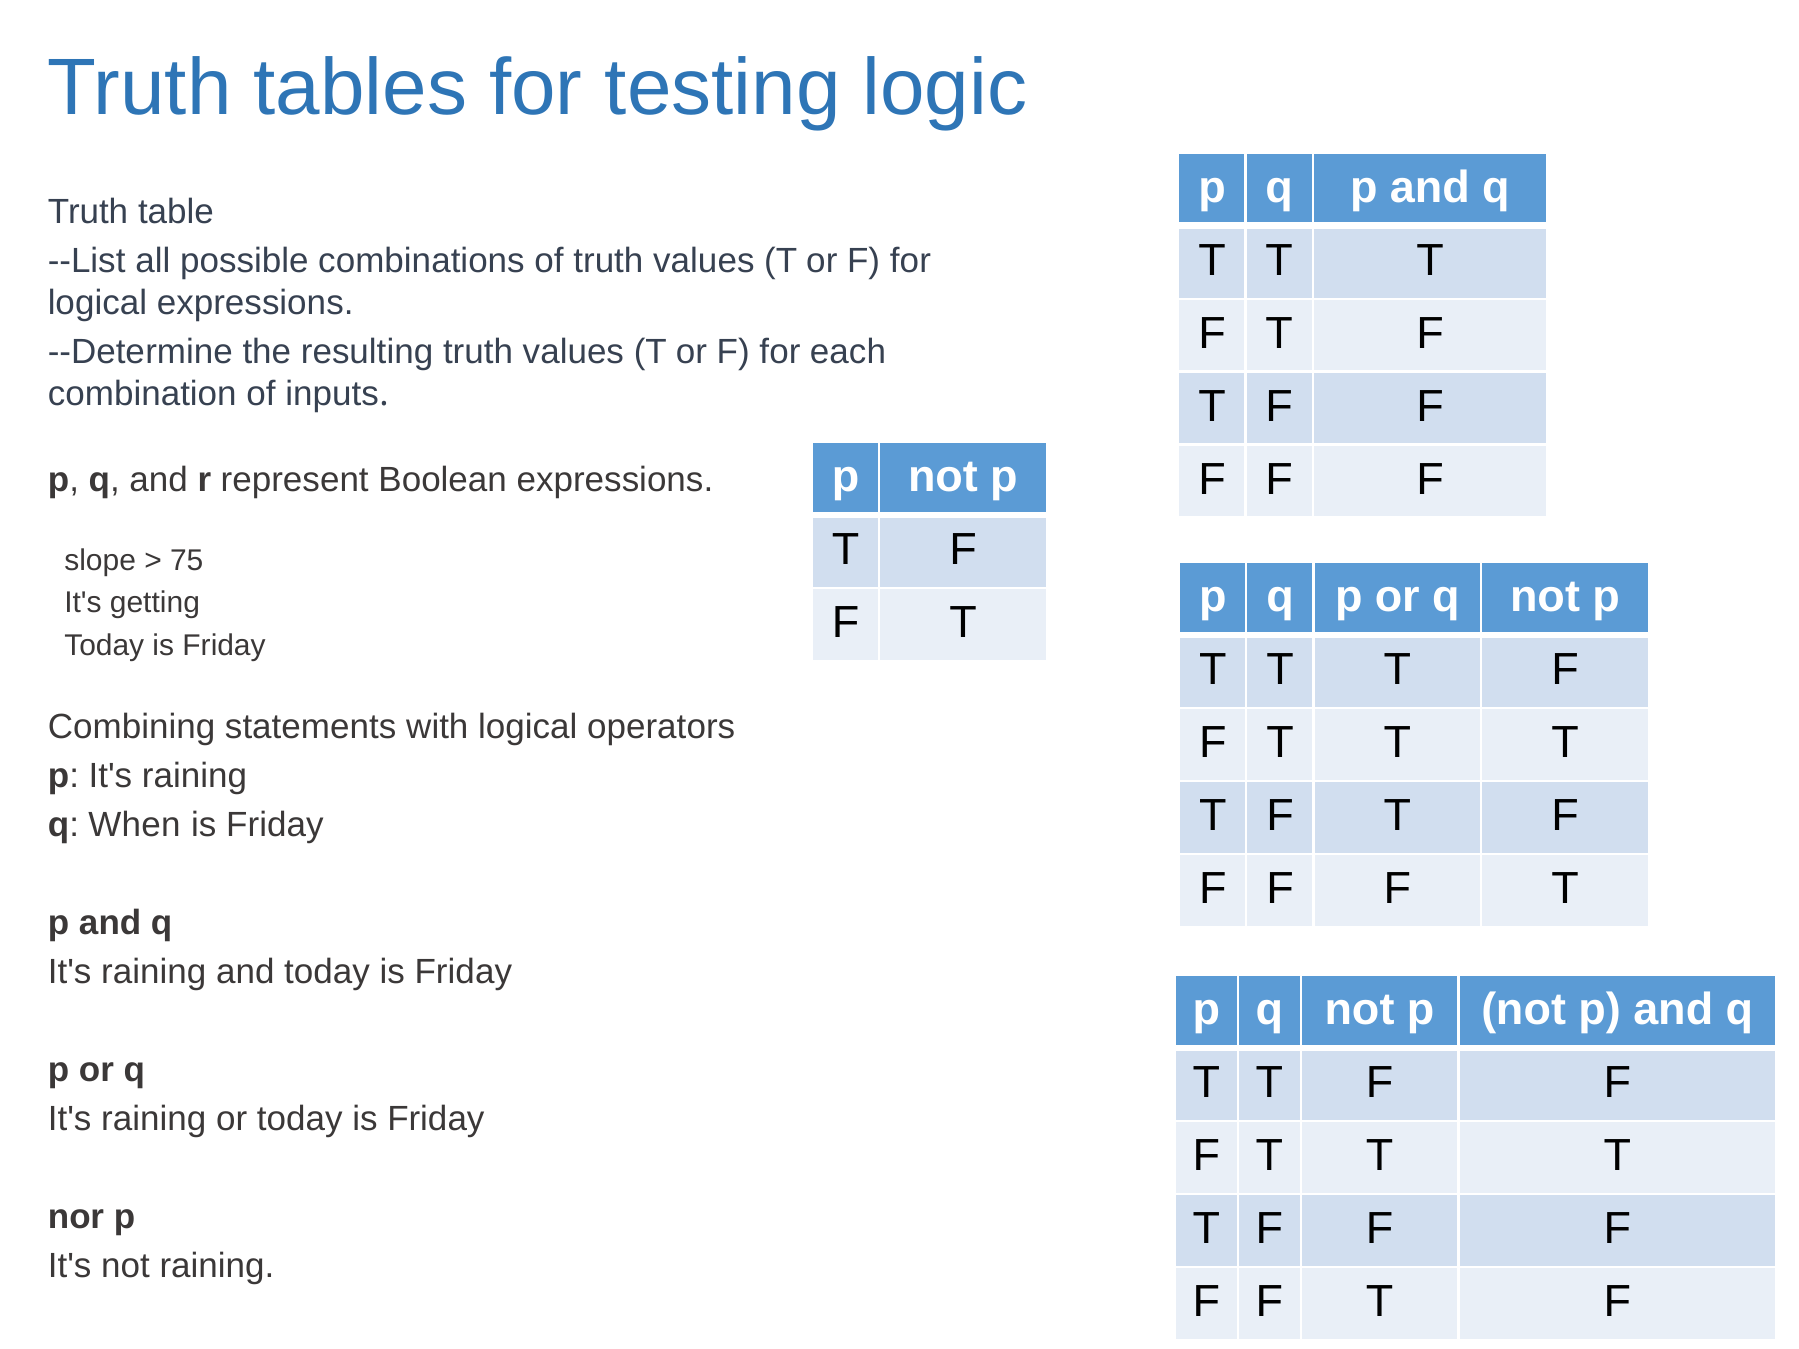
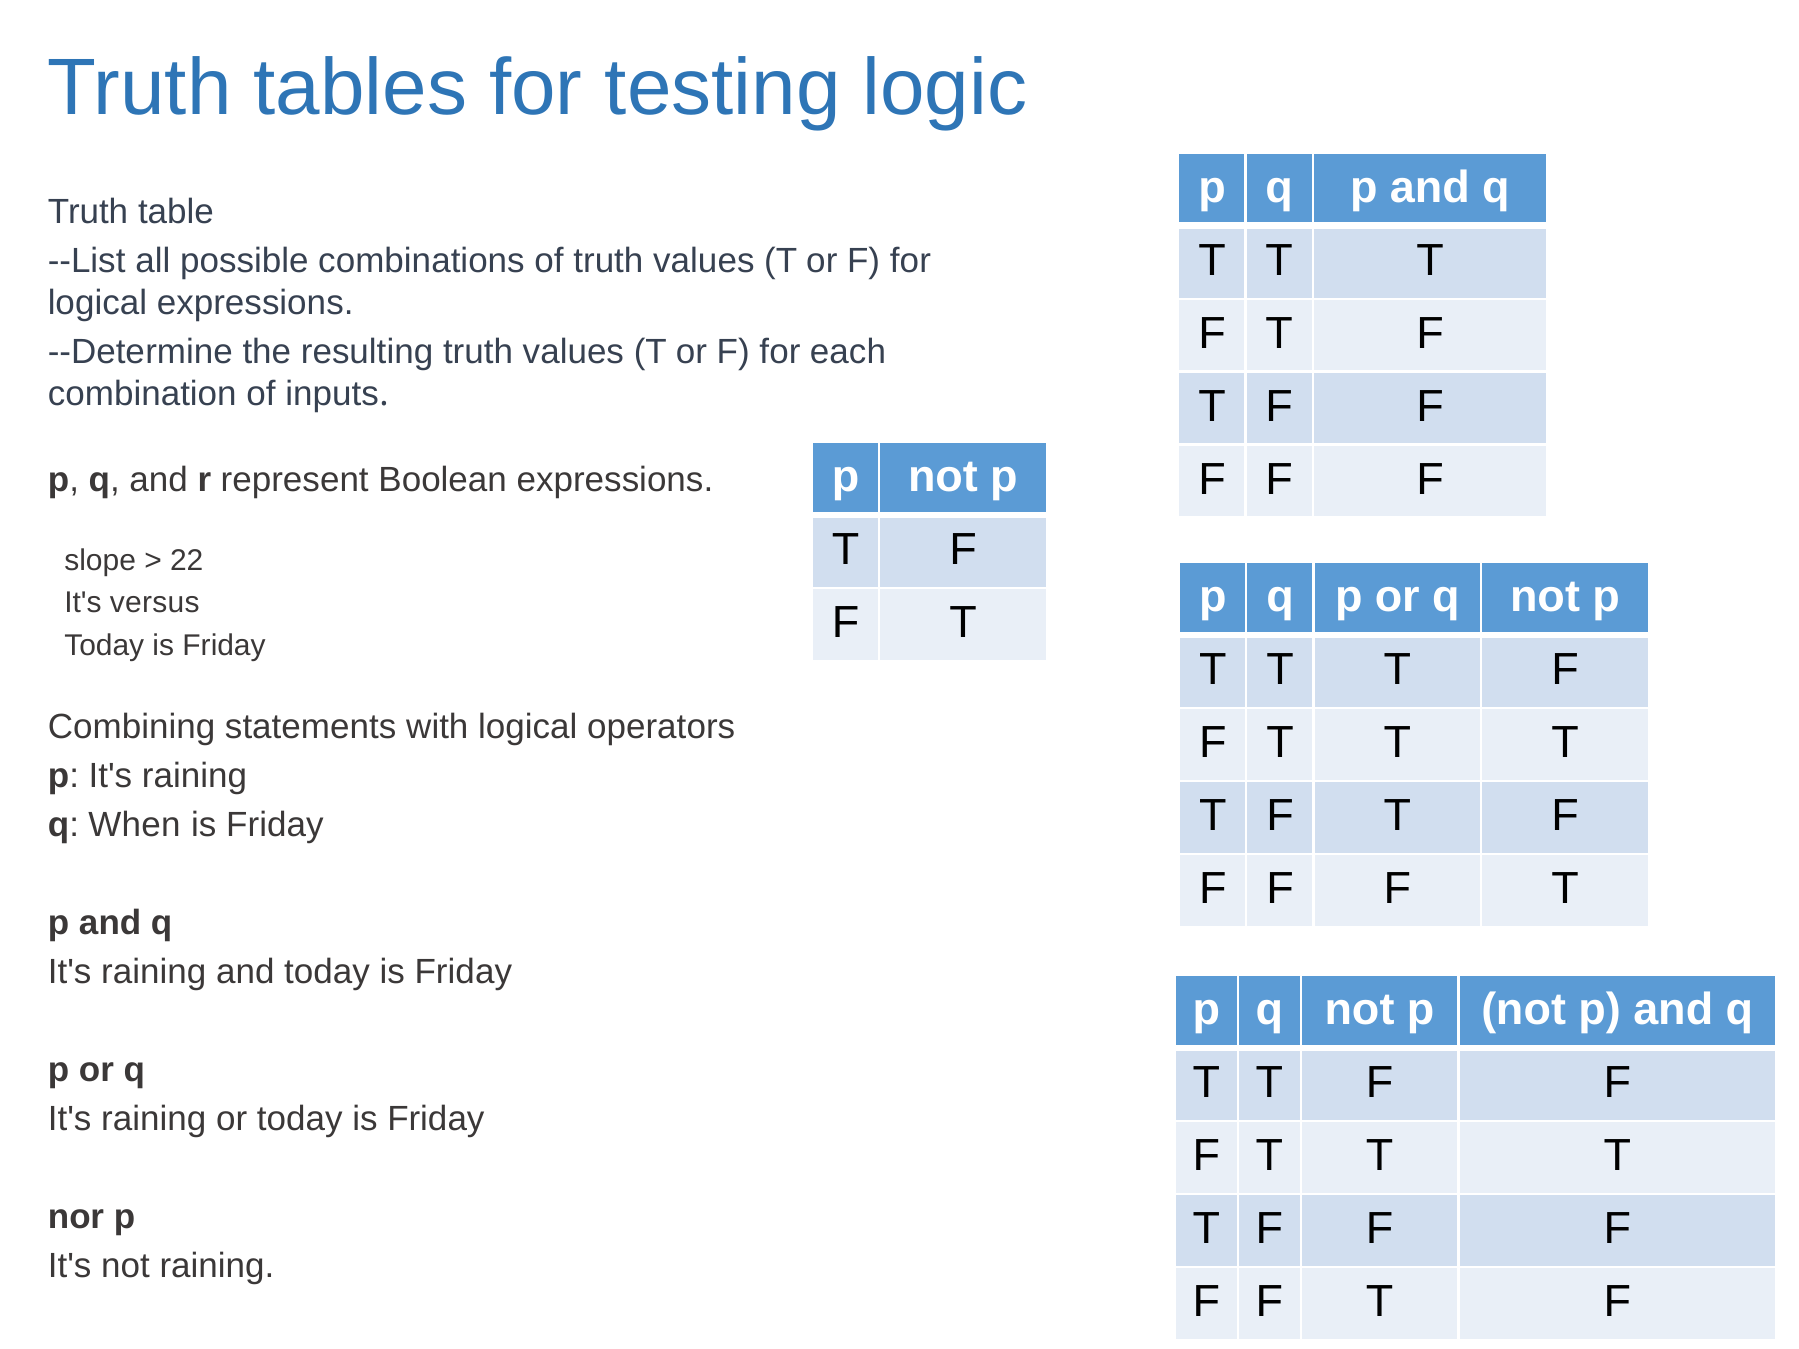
75: 75 -> 22 (187, 561)
getting: getting -> versus (155, 603)
